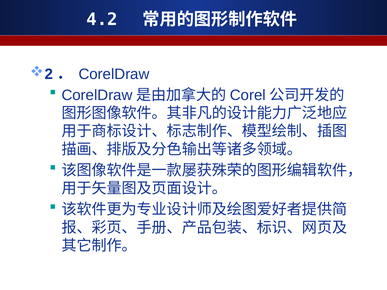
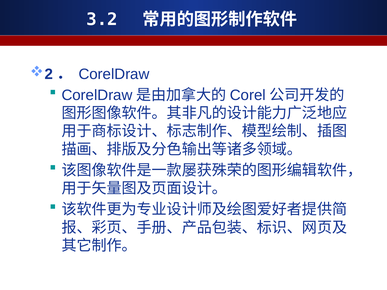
4.2: 4.2 -> 3.2 (102, 20)
